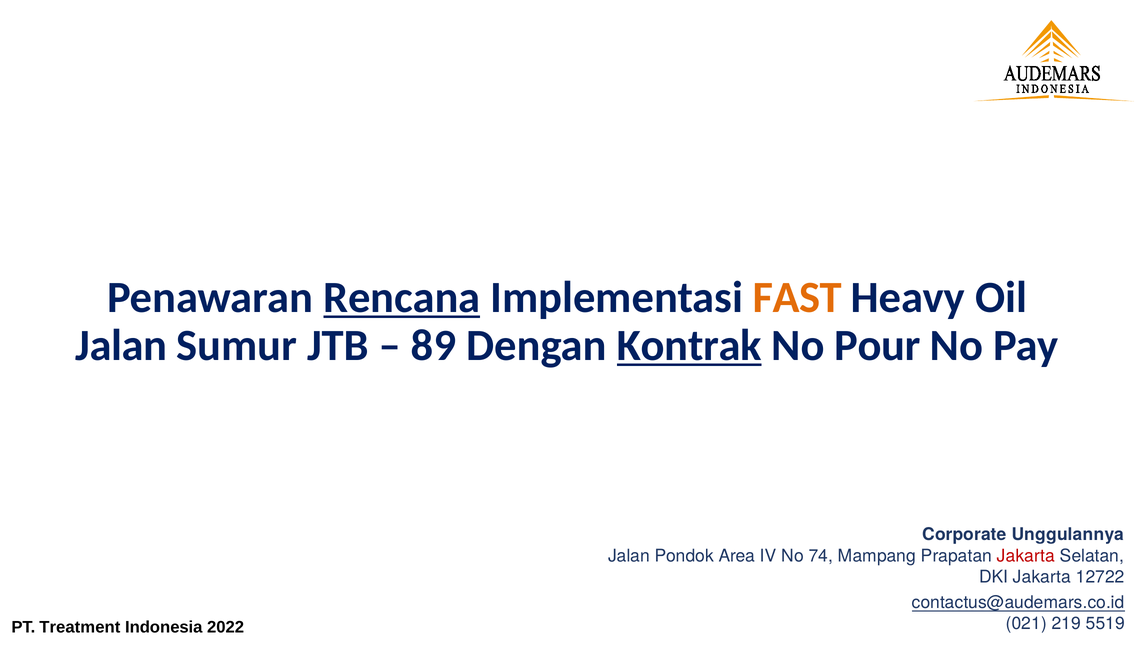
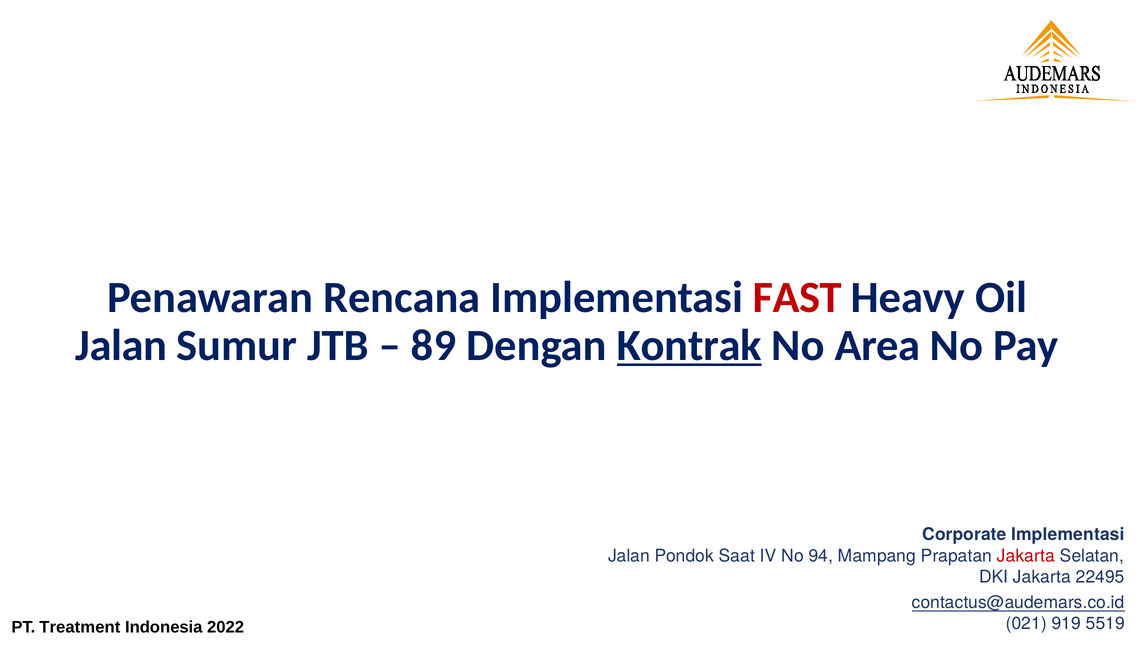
Rencana underline: present -> none (402, 297)
FAST colour: orange -> red (797, 297)
Pour: Pour -> Area (877, 345)
Corporate Unggulannya: Unggulannya -> Implementasi (1068, 534)
Area: Area -> Saat (737, 555)
74: 74 -> 94 (821, 555)
12722: 12722 -> 22495 (1100, 576)
219: 219 -> 919 (1066, 623)
